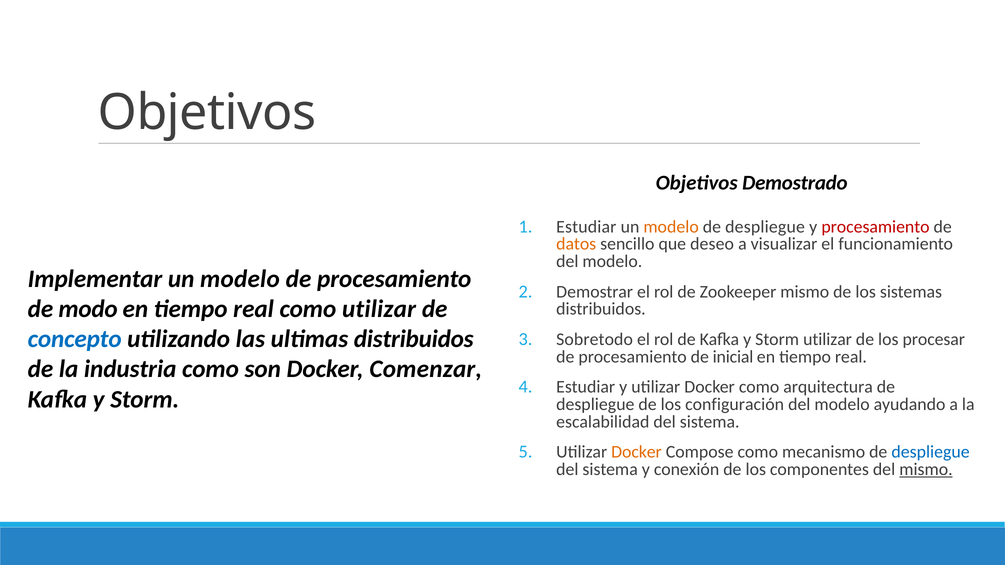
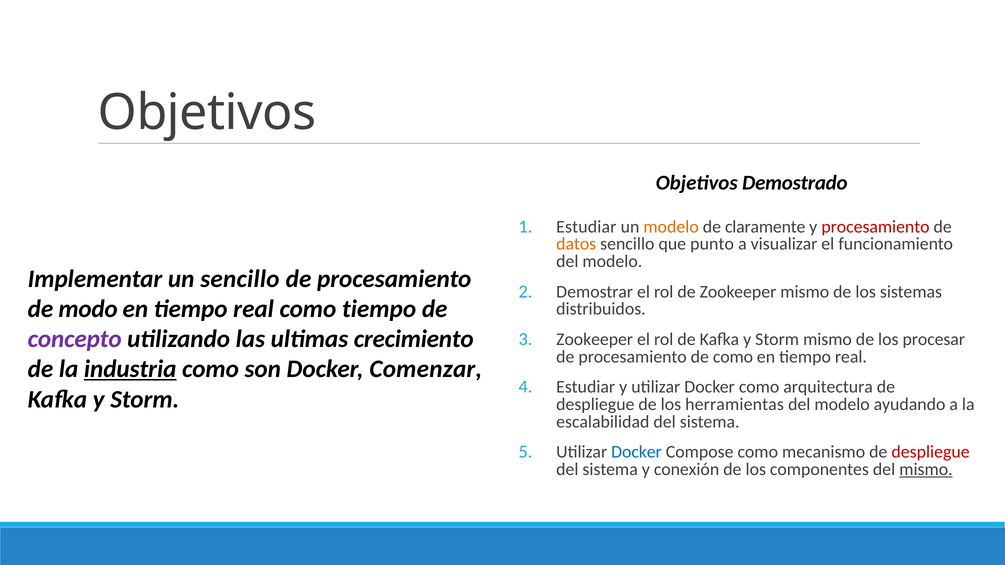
despliegue: despliegue -> claramente (765, 227)
deseo: deseo -> punto (712, 244)
Implementar un modelo: modelo -> sencillo (240, 279)
como utilizar: utilizar -> tiempo (379, 309)
concepto colour: blue -> purple (75, 339)
ultimas distribuidos: distribuidos -> crecimiento (414, 339)
Sobretodo: Sobretodo -> Zookeeper (595, 340)
Storm utilizar: utilizar -> mismo (828, 340)
de inicial: inicial -> como (733, 357)
industria underline: none -> present (130, 369)
configuración: configuración -> herramientas (735, 405)
Docker colour: orange -> blue (637, 452)
despliegue colour: blue -> red (931, 452)
